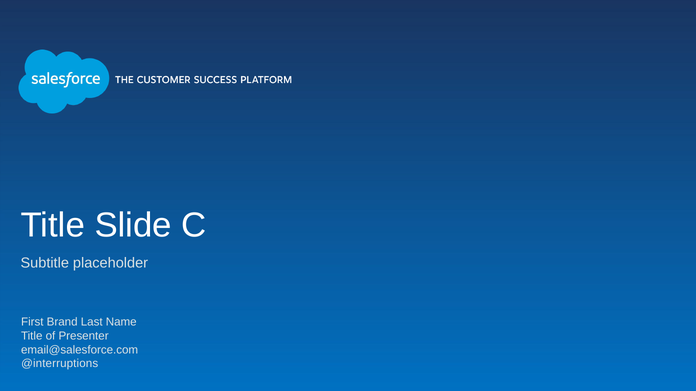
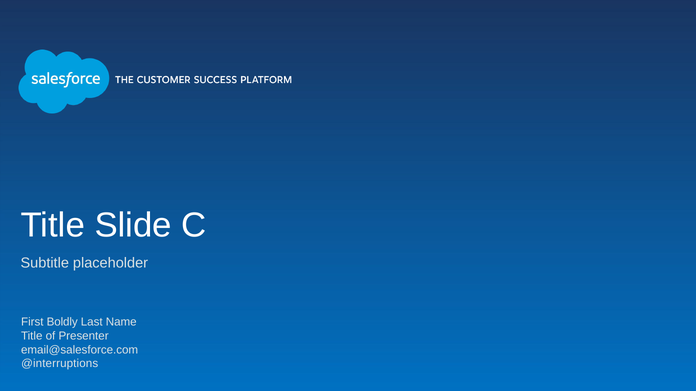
Brand: Brand -> Boldly (62, 322)
